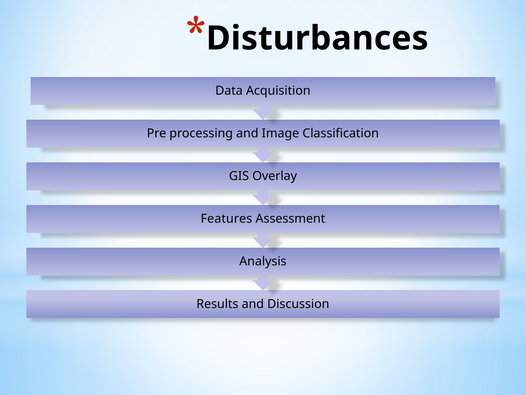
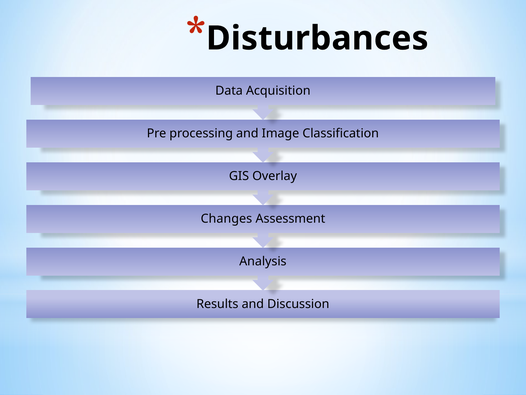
Features: Features -> Changes (226, 219)
